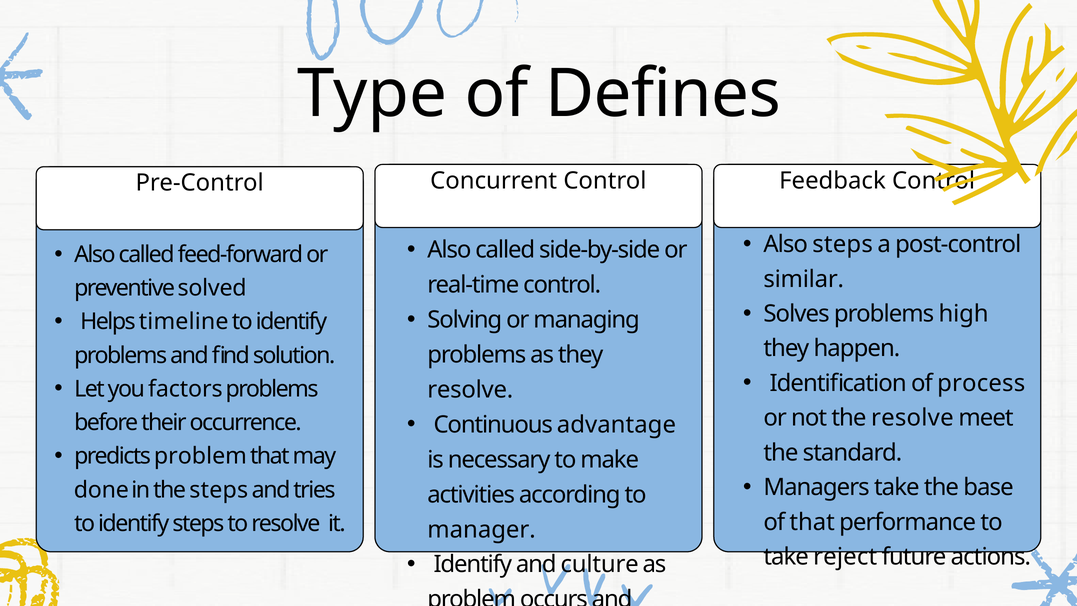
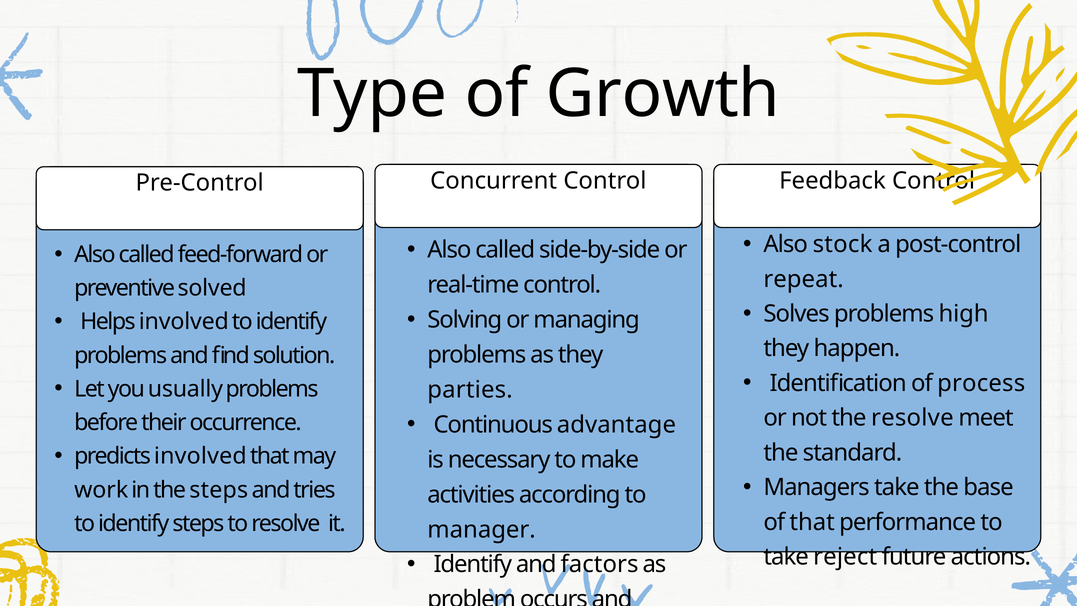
Defines: Defines -> Growth (663, 94)
Also steps: steps -> stock (843, 244)
similar: similar -> repeat (804, 279)
Helps timeline: timeline -> involved (184, 322)
factors: factors -> usually (185, 389)
resolve: resolve -> parties (470, 390)
predicts problem: problem -> involved (200, 456)
done: done -> work (101, 490)
culture: culture -> factors (600, 564)
